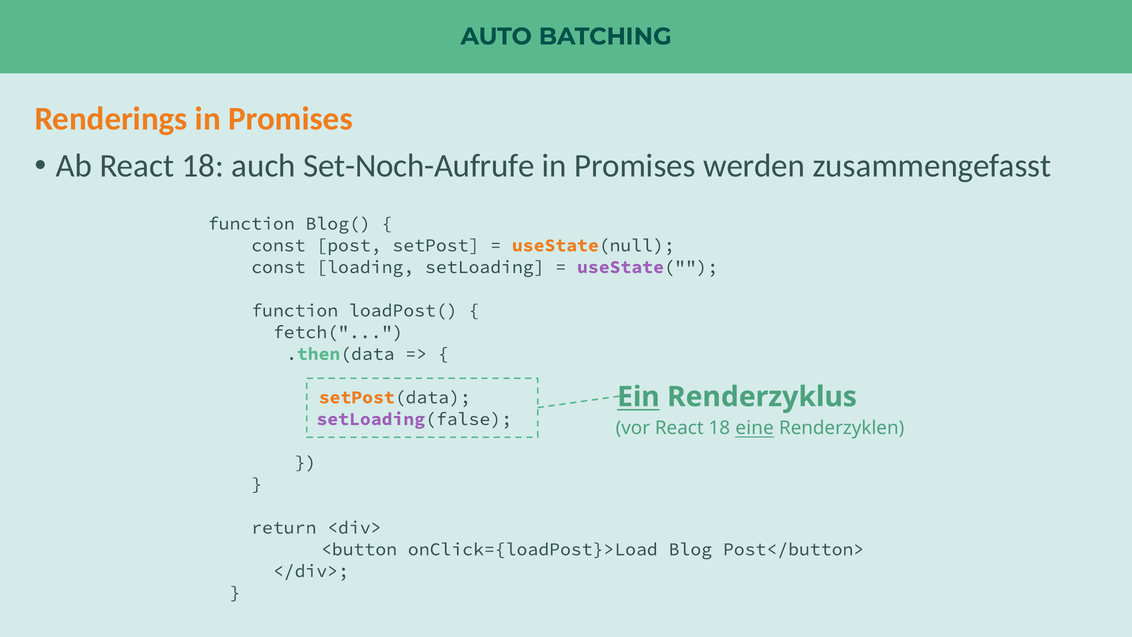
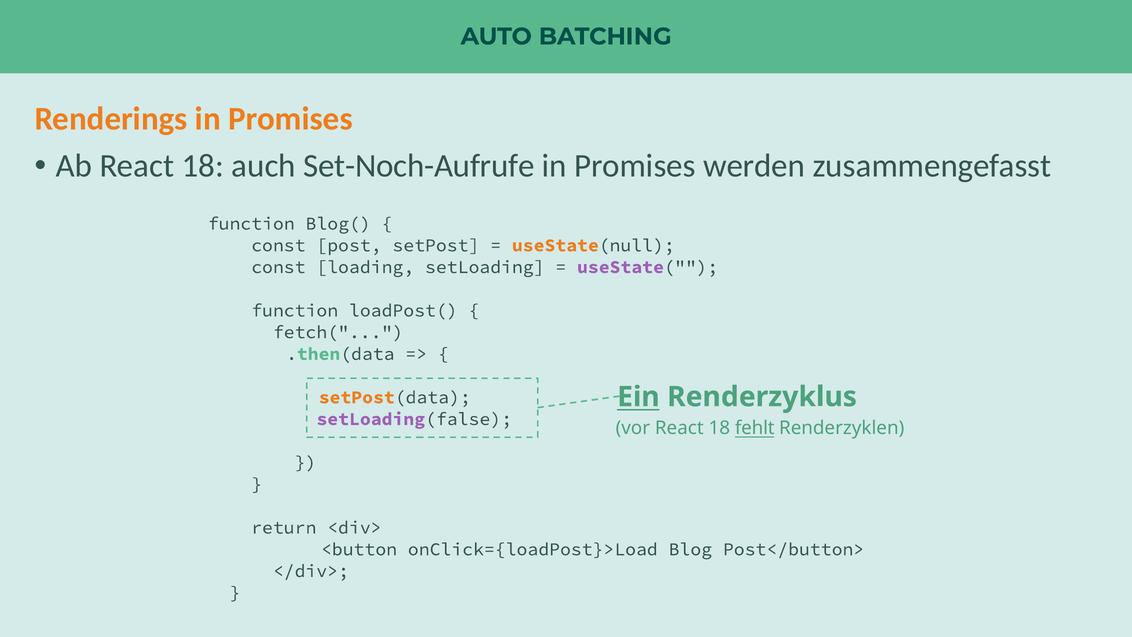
eine: eine -> fehlt (755, 428)
